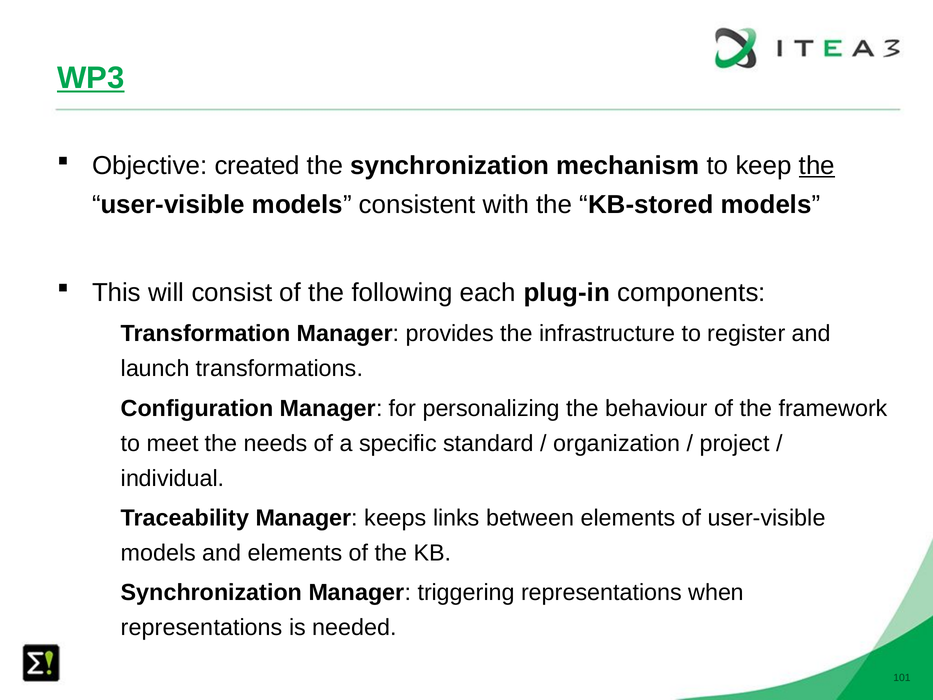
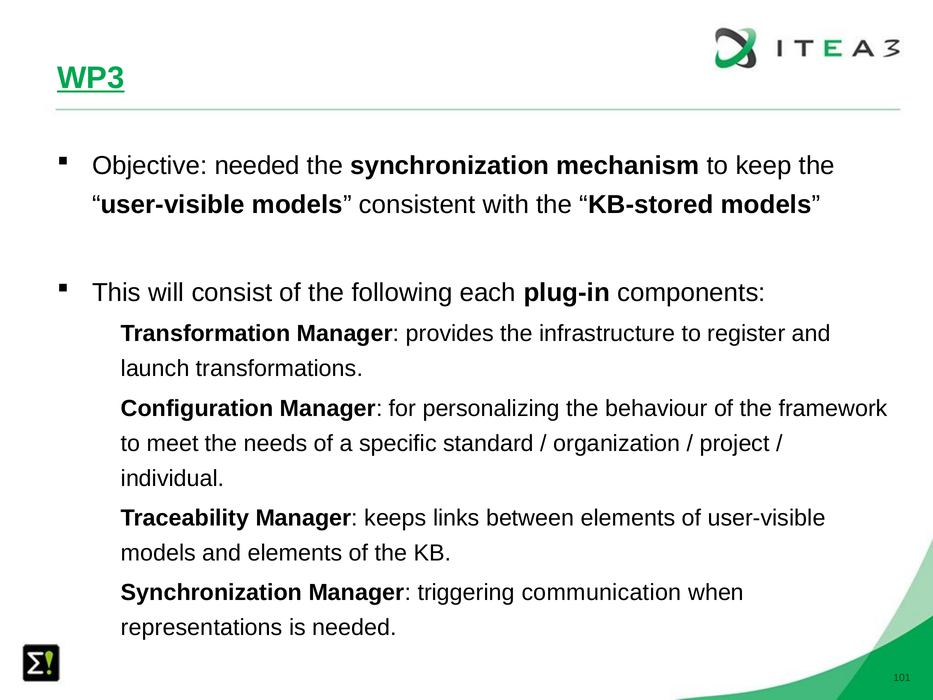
Objective created: created -> needed (257, 166)
the underline: present -> none (817, 166)
triggering representations: representations -> communication (601, 592)
